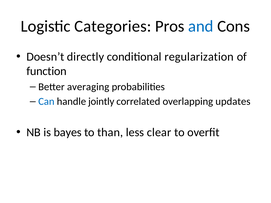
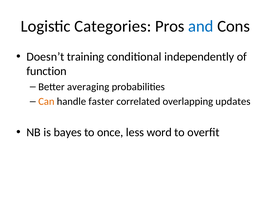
directly: directly -> training (86, 57)
regularization: regularization -> independently (199, 57)
Can colour: blue -> orange (46, 102)
jointly: jointly -> faster (101, 102)
than: than -> once (110, 132)
clear: clear -> word (159, 132)
